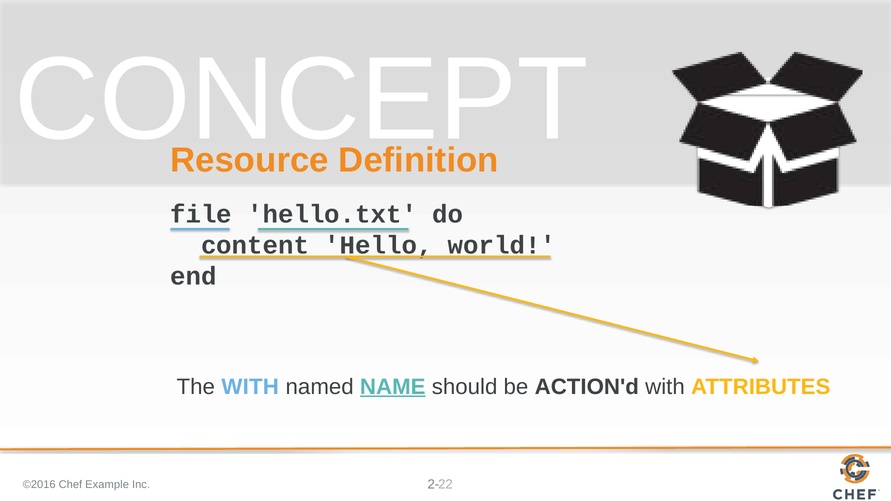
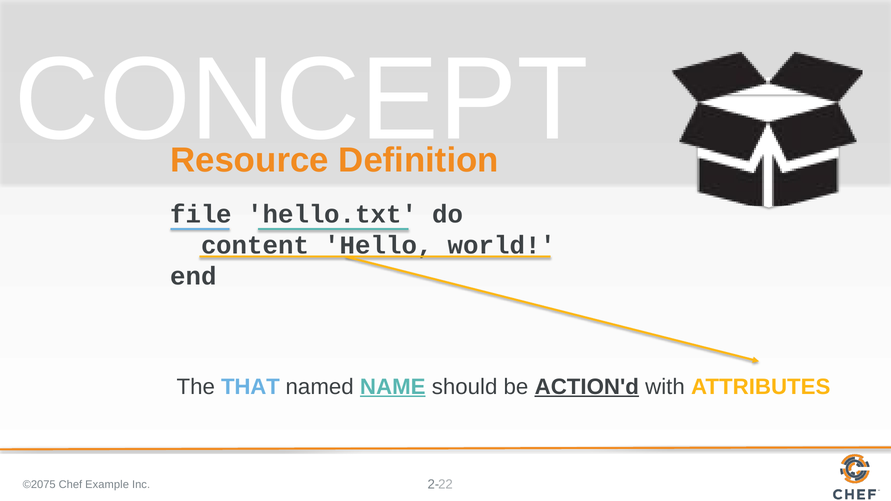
The WITH: WITH -> THAT (250, 387)
ACTION'd underline: none -> present (587, 387)
©2016: ©2016 -> ©2075 (39, 485)
